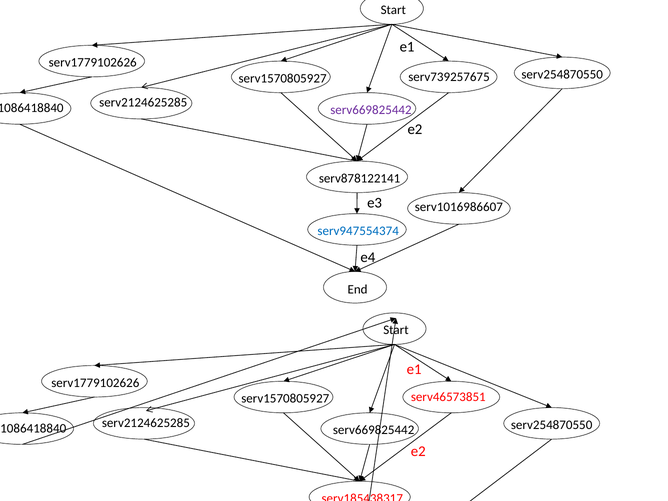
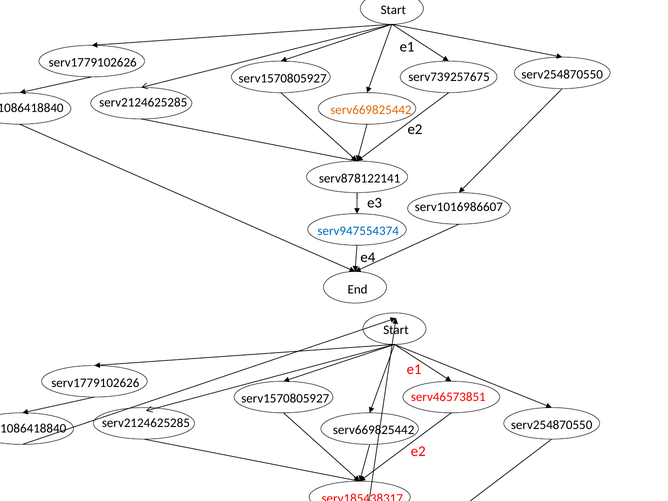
serv669825442 colour: purple -> orange (371, 110)
